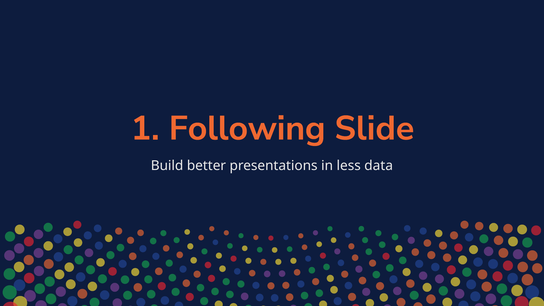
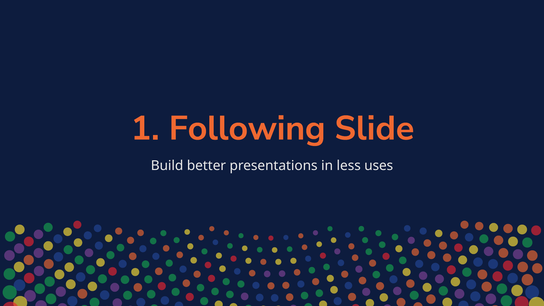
data: data -> uses (379, 166)
